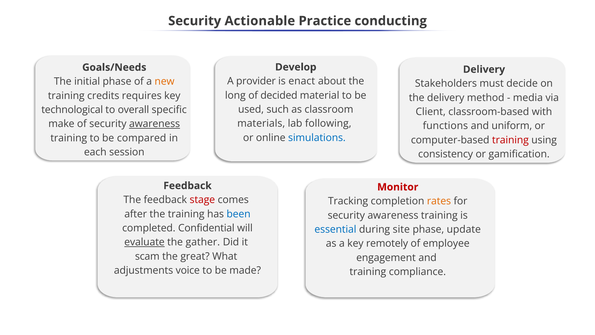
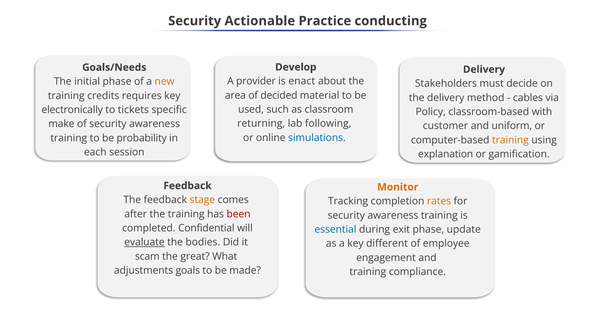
long: long -> area (235, 95)
media: media -> cables (528, 98)
technological: technological -> electronically (72, 110)
overall: overall -> tickets (133, 110)
Client: Client -> Policy (431, 112)
materials: materials -> returning (261, 123)
awareness underline: present -> none (155, 124)
functions: functions -> customer (445, 126)
compared: compared -> probability (142, 138)
training colour: red -> orange (510, 140)
consistency: consistency -> explanation (446, 154)
Monitor colour: red -> orange (398, 187)
stage colour: red -> orange (202, 200)
been colour: blue -> red (239, 214)
site: site -> exit (401, 229)
gather: gather -> bodies (203, 242)
remotely: remotely -> different (387, 243)
voice: voice -> goals (188, 270)
